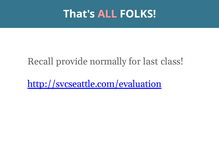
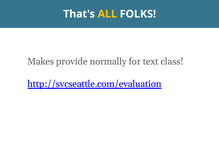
ALL colour: pink -> yellow (107, 14)
Recall: Recall -> Makes (41, 62)
last: last -> text (151, 62)
